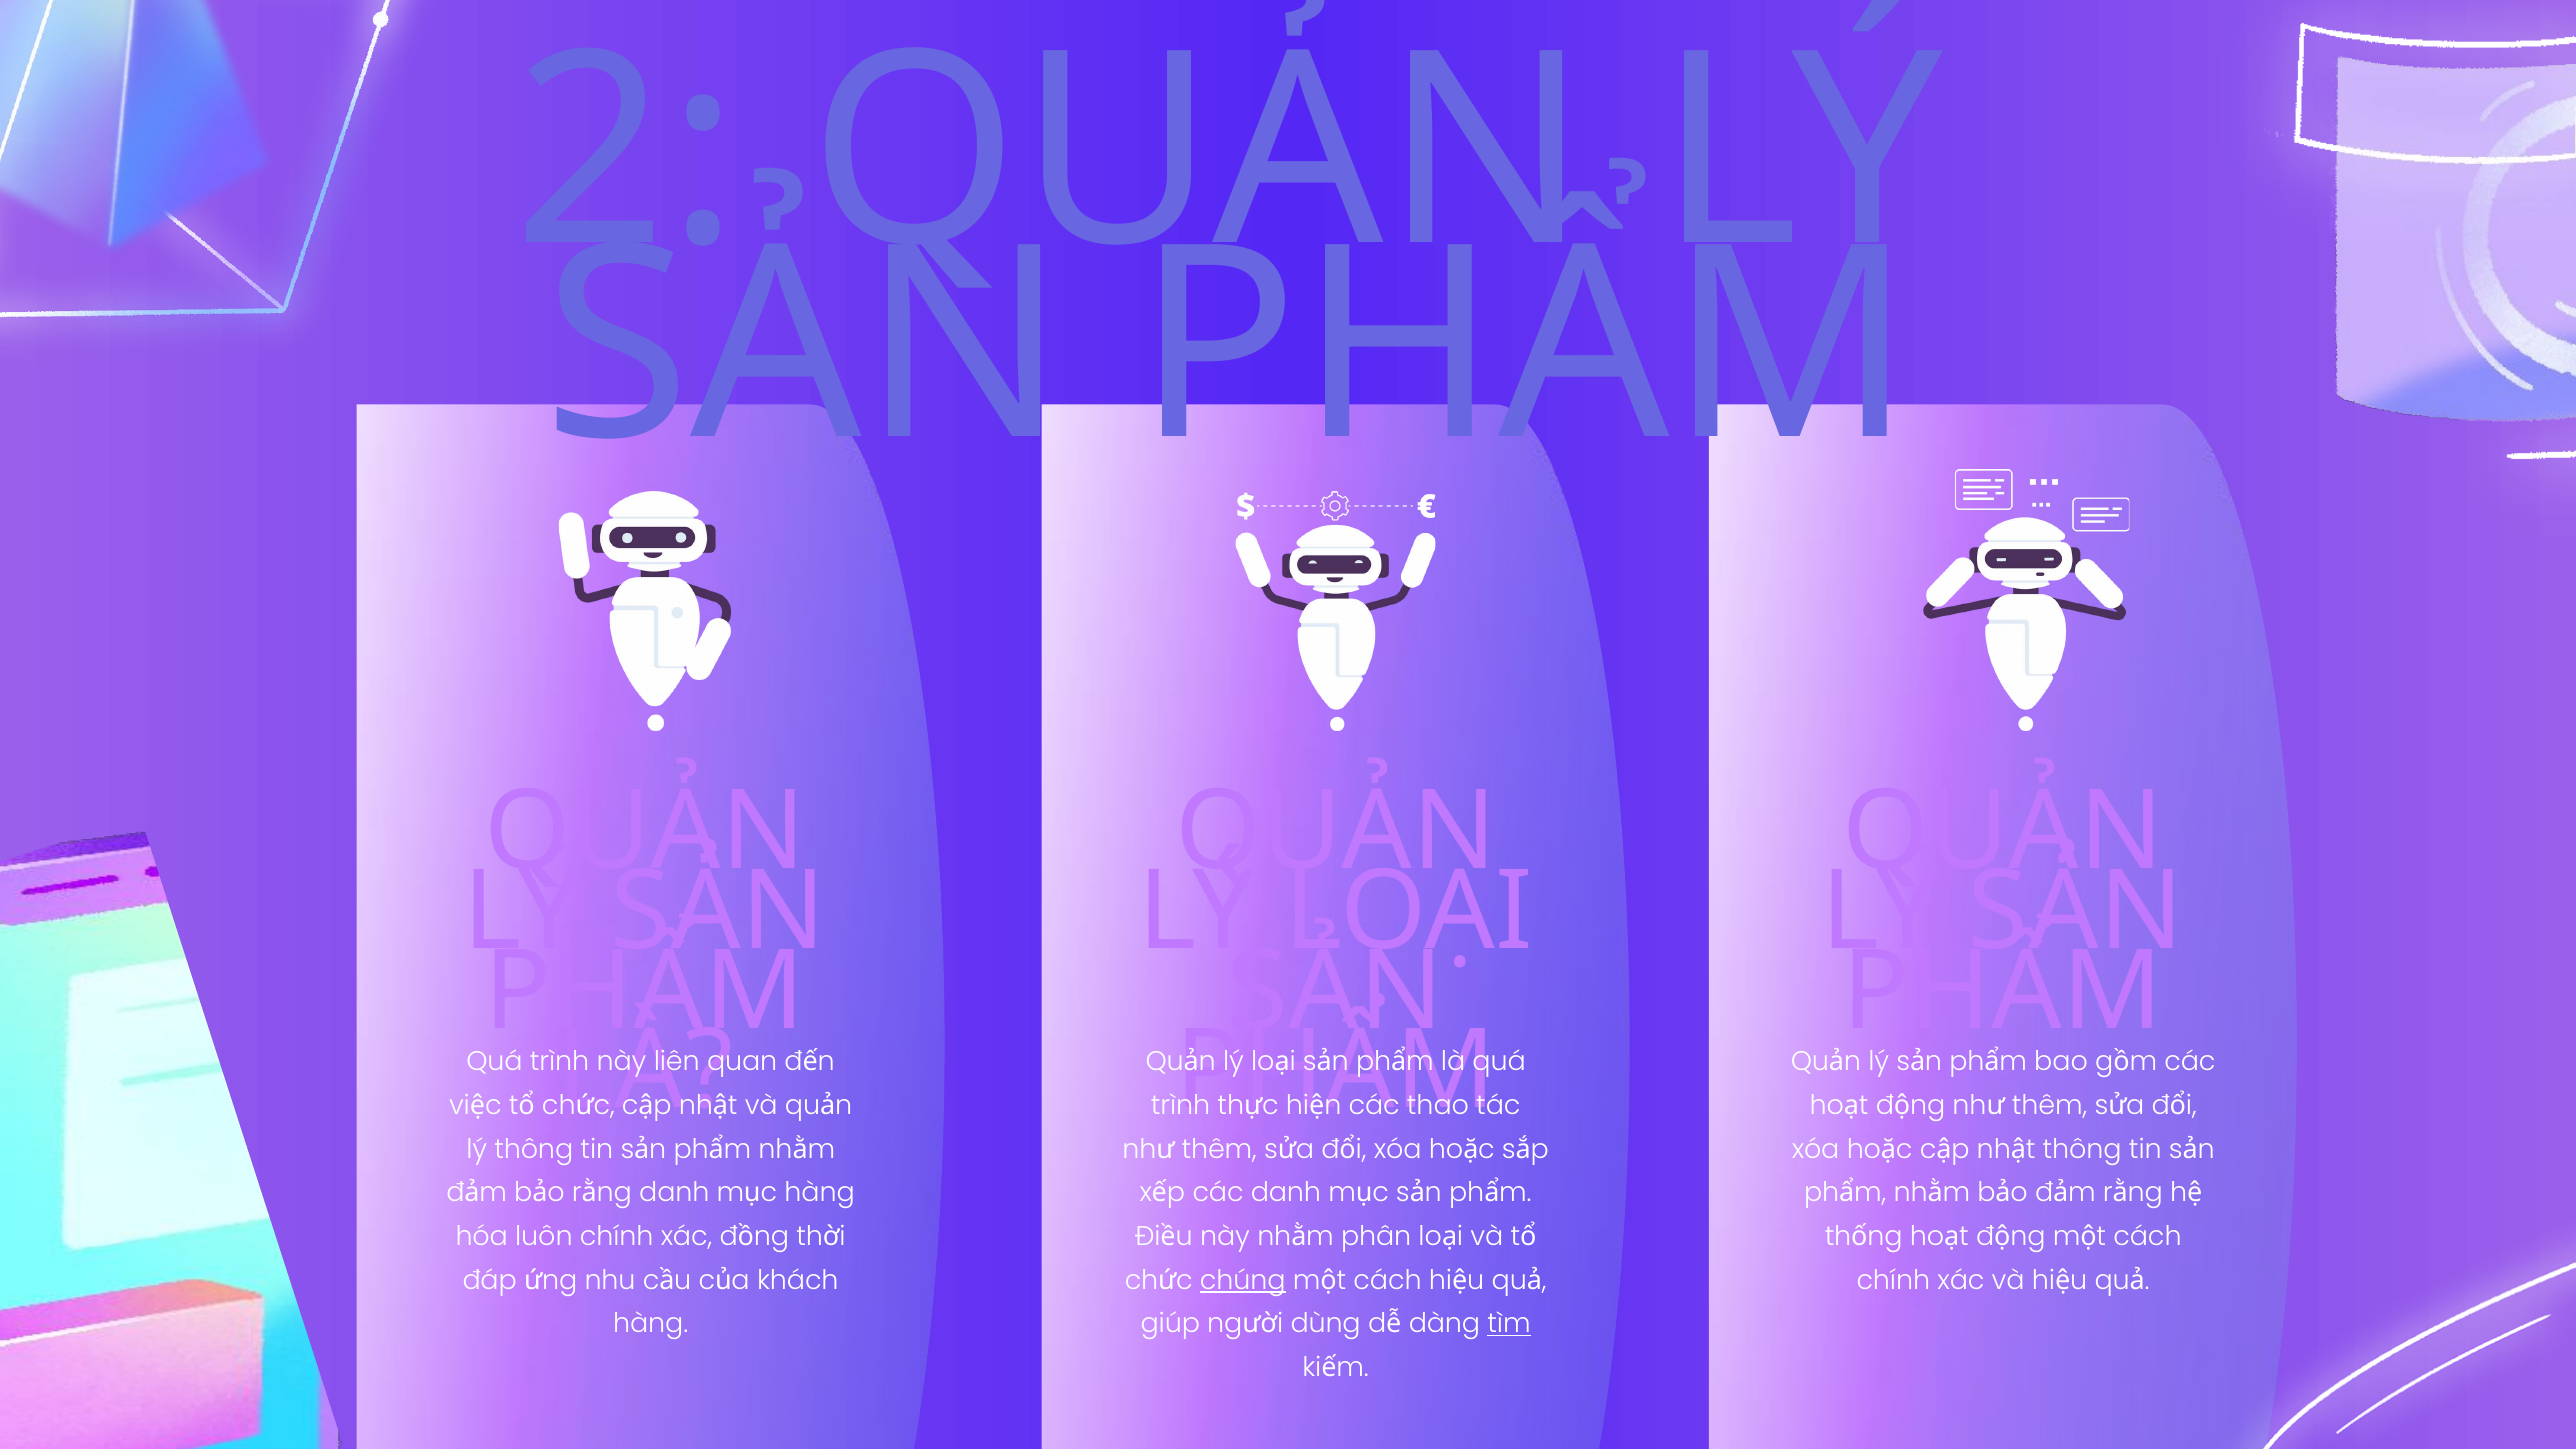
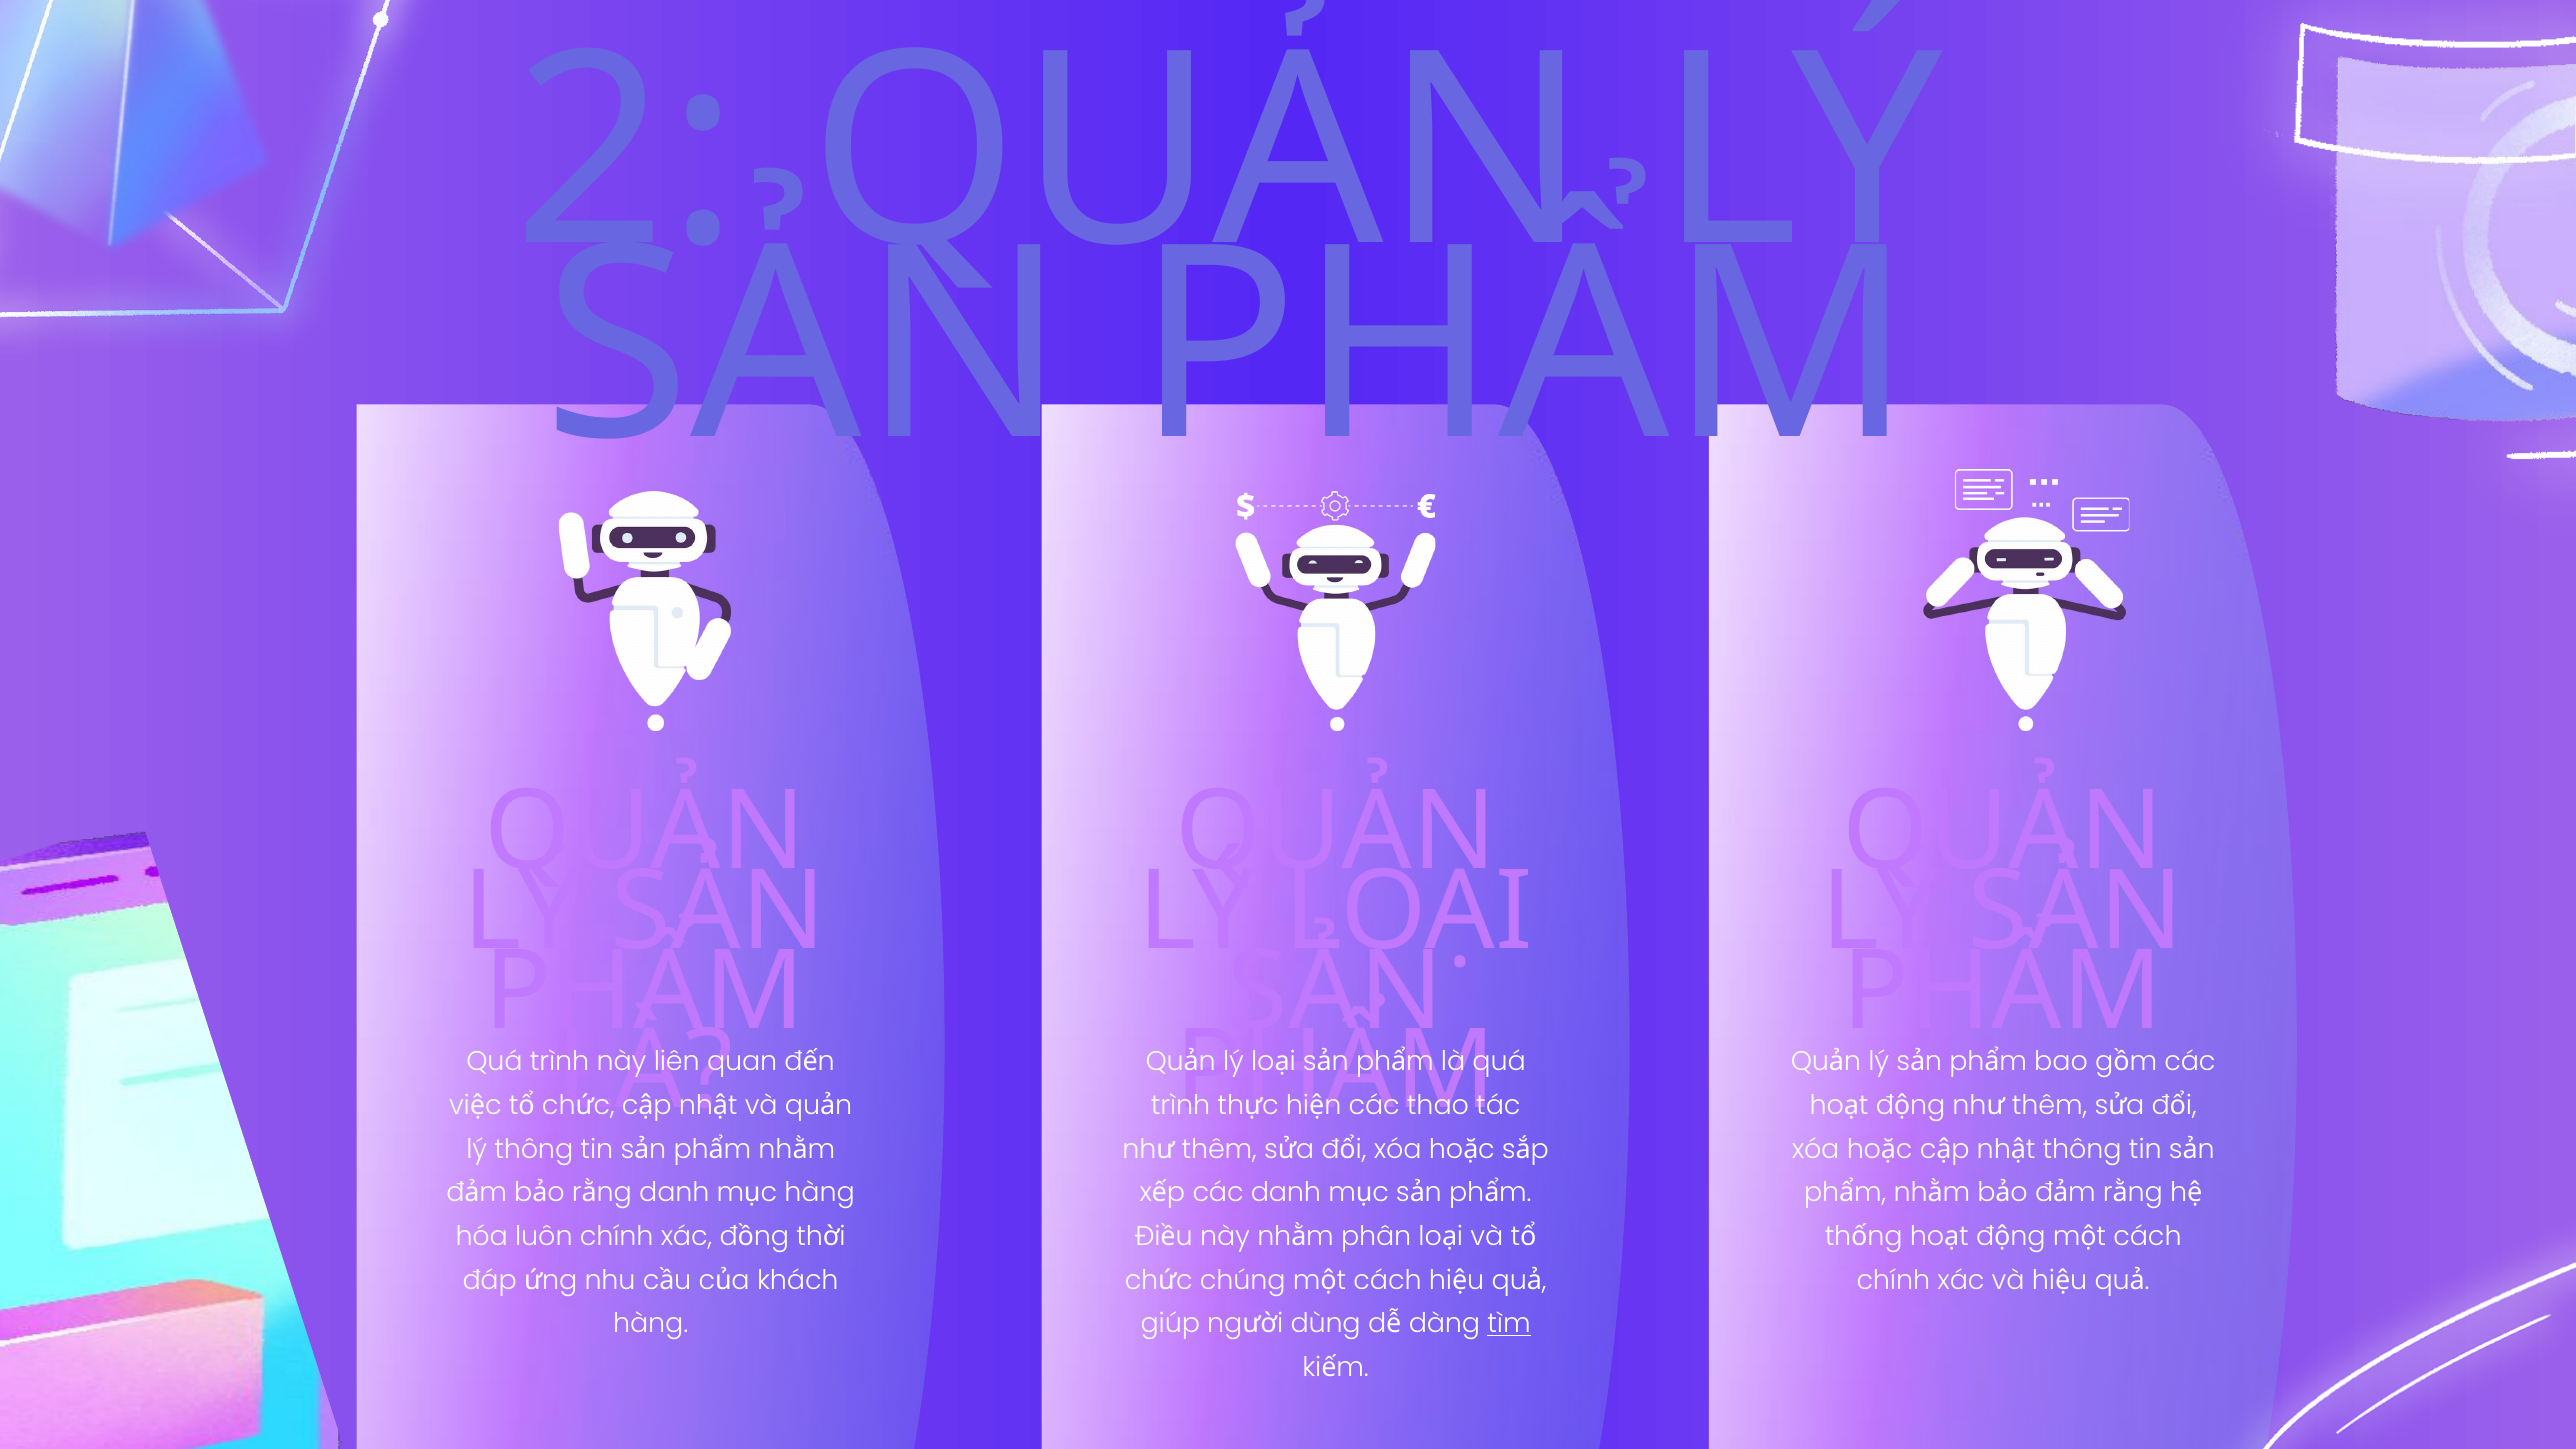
chúng underline: present -> none (1243, 1280)
